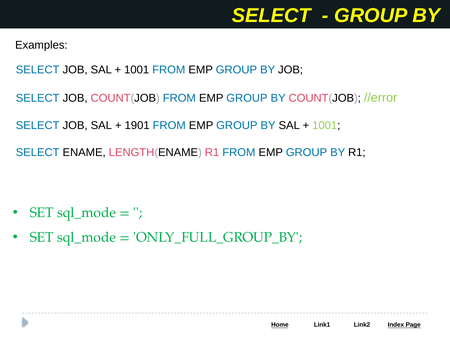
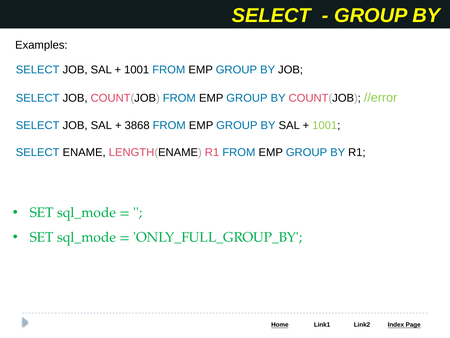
1901: 1901 -> 3868 (137, 125)
